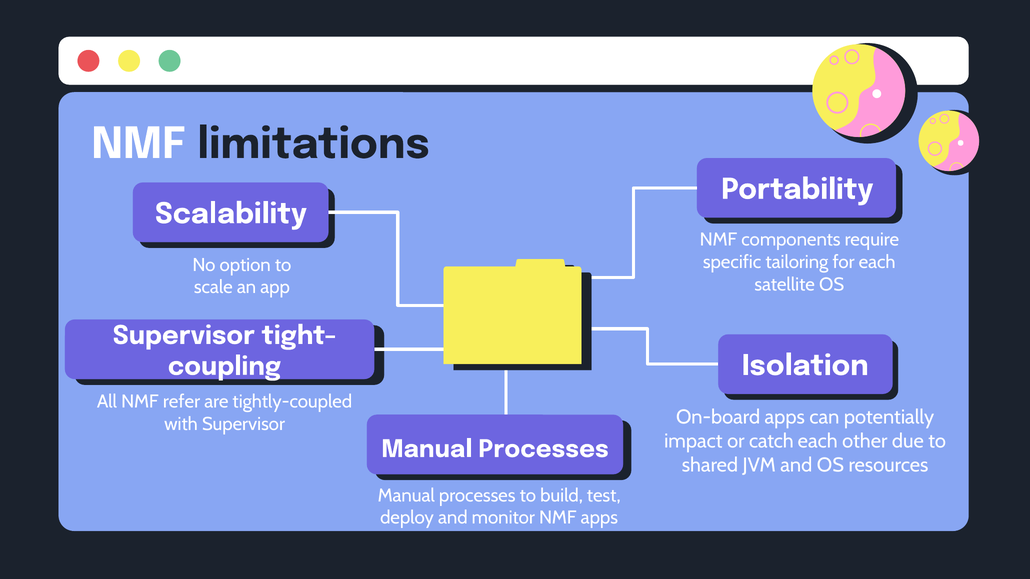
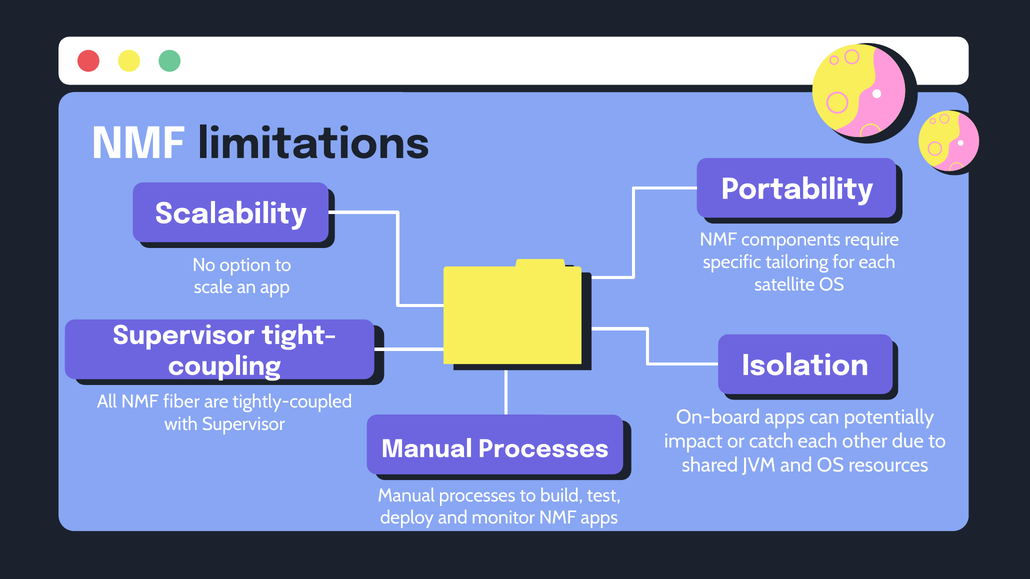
refer: refer -> fiber (181, 402)
